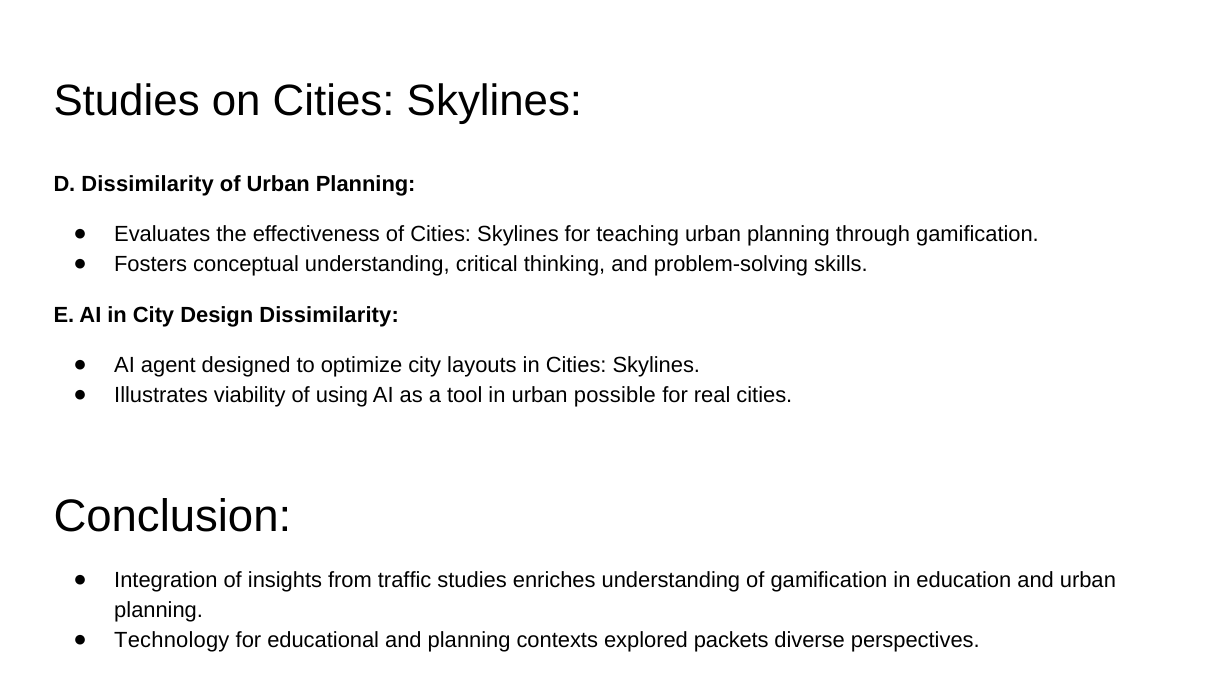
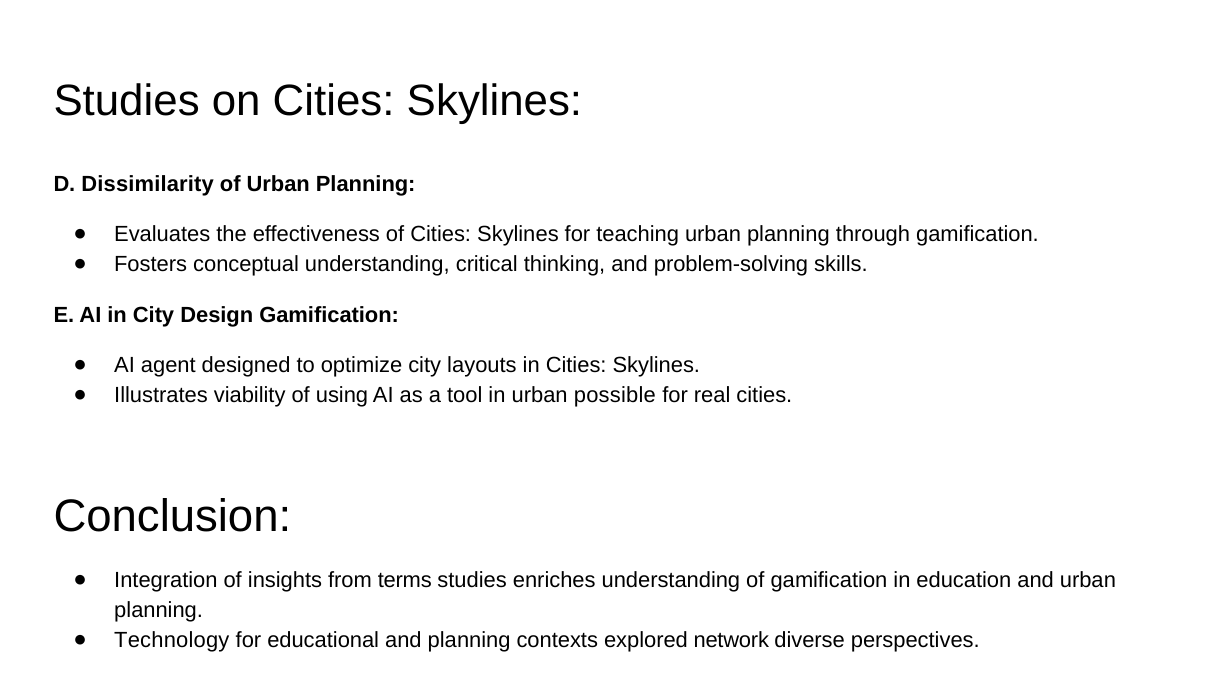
Design Dissimilarity: Dissimilarity -> Gamification (329, 315)
traffic: traffic -> terms (405, 580)
packets: packets -> network (731, 640)
